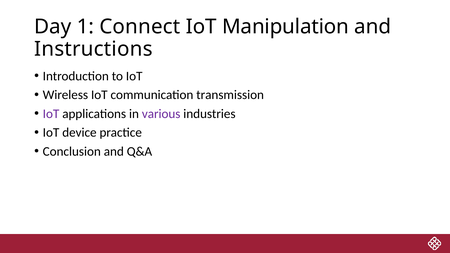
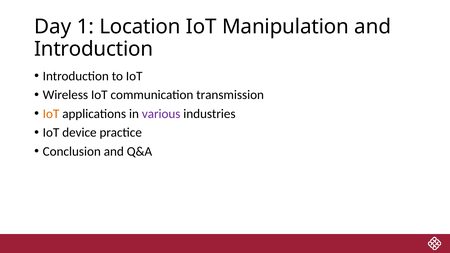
Connect: Connect -> Location (140, 27)
Instructions: Instructions -> Introduction (94, 49)
IoT colour: purple -> orange (51, 114)
